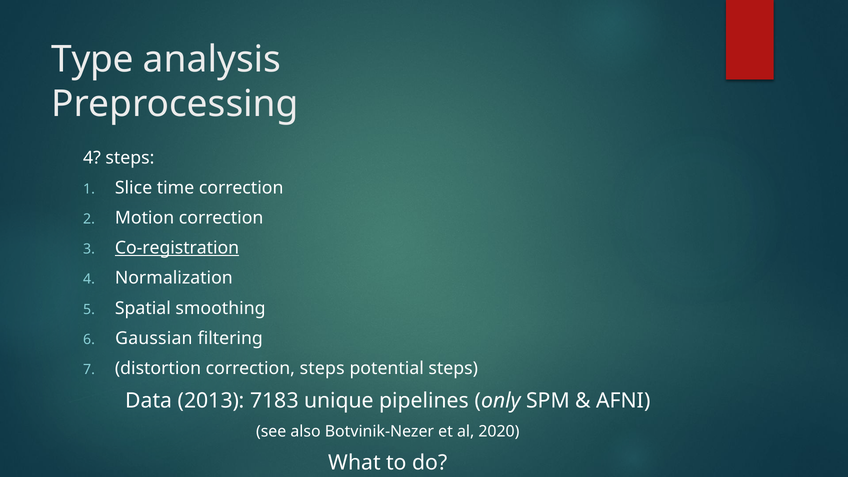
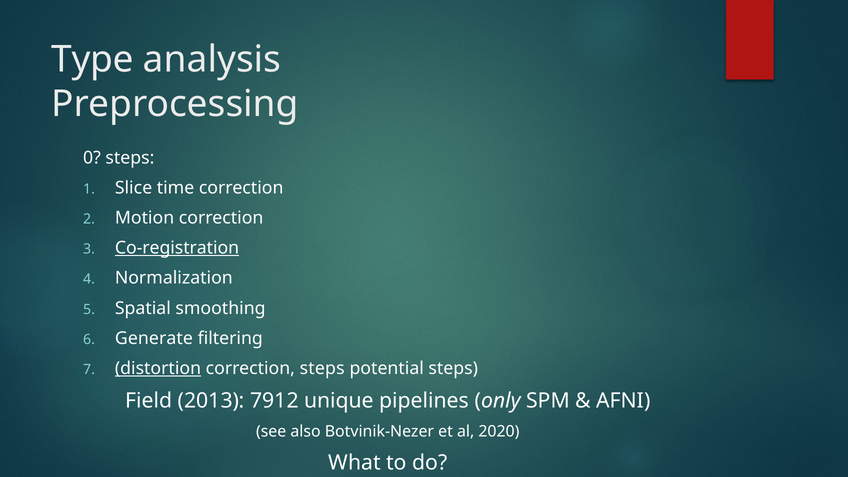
4: 4 -> 0 (92, 158)
Gaussian: Gaussian -> Generate (154, 338)
distortion underline: none -> present (158, 368)
Data: Data -> Field (149, 401)
7183: 7183 -> 7912 (274, 401)
